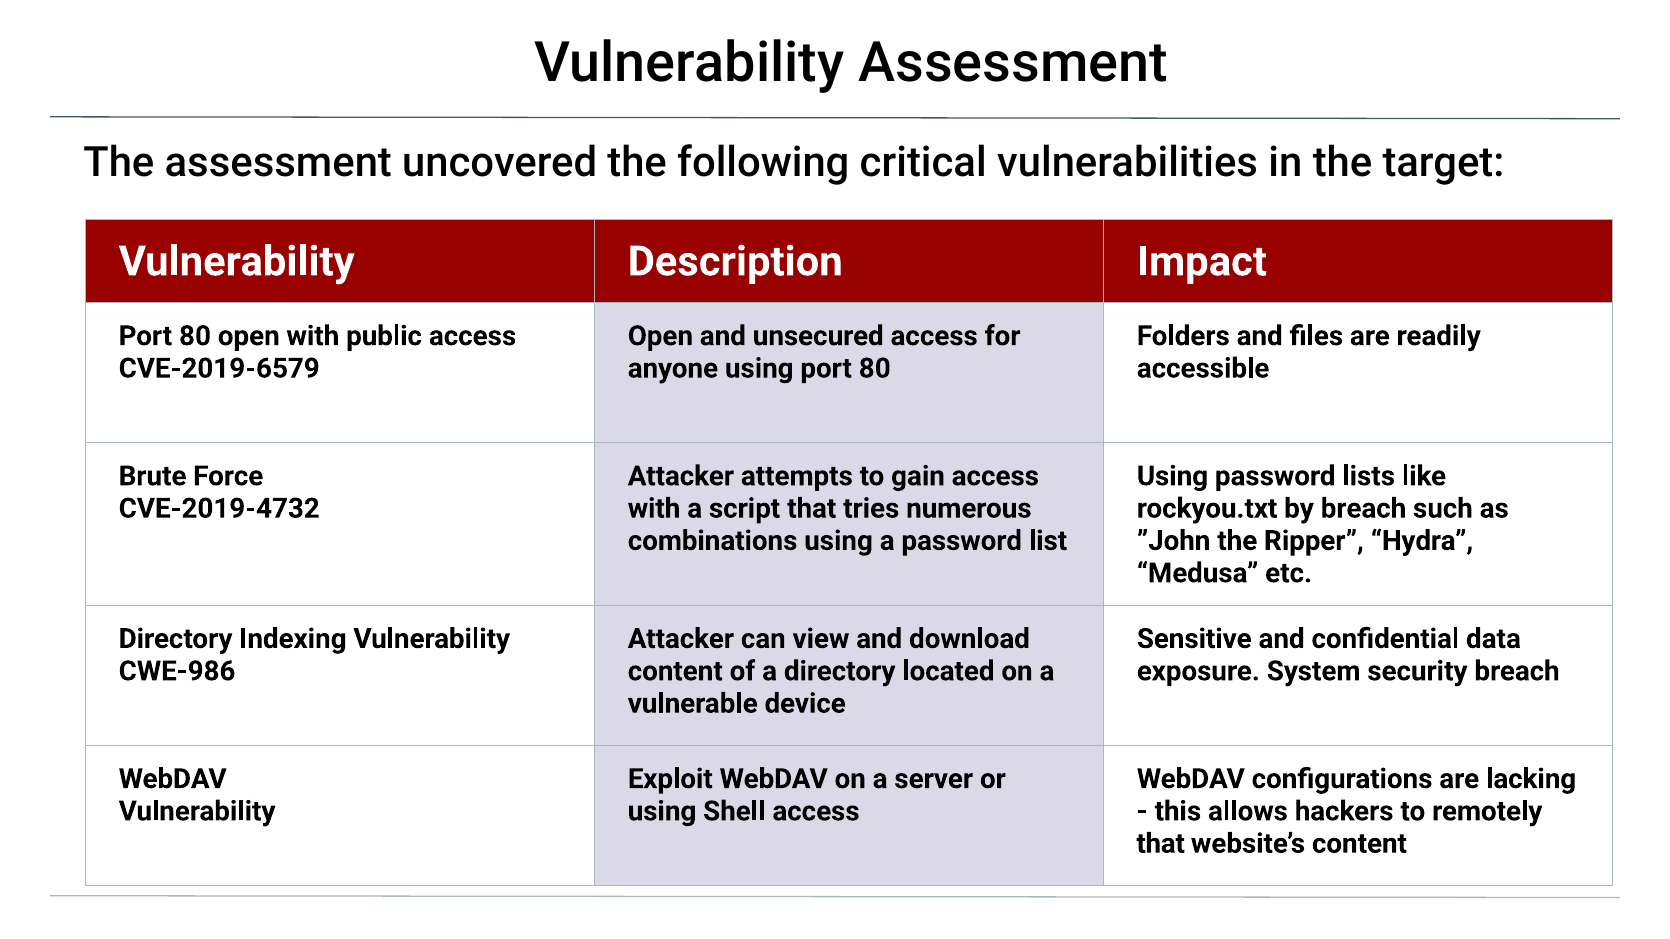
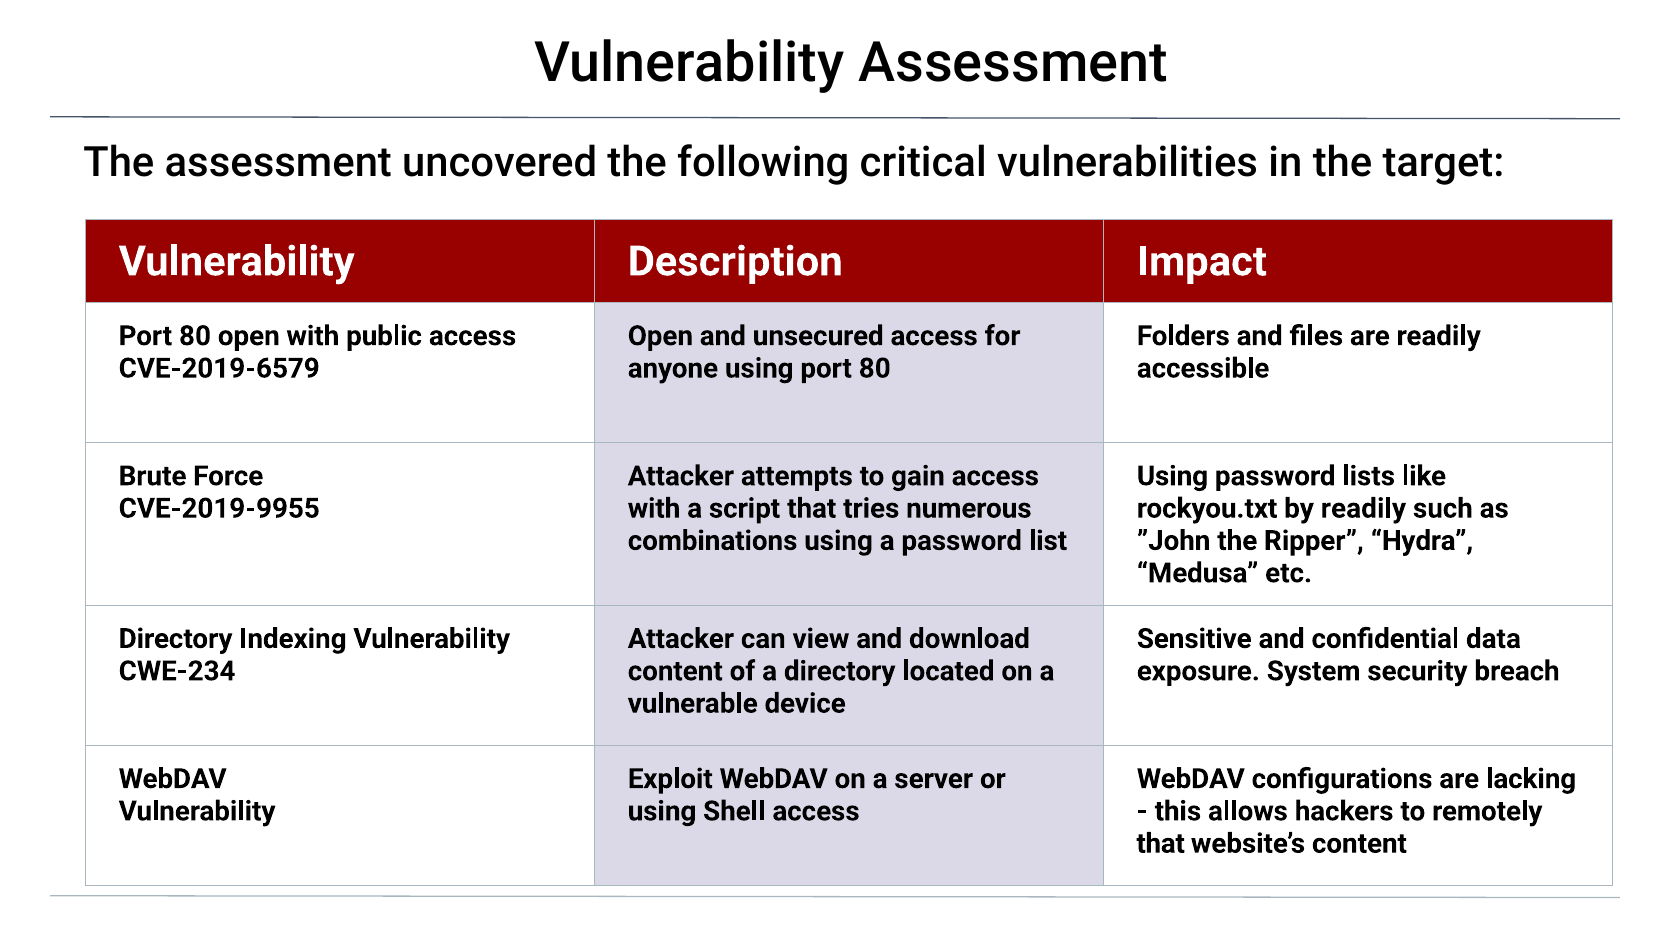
CVE-2019-4732: CVE-2019-4732 -> CVE-2019-9955 (219, 509)
by breach: breach -> readily (1363, 509)
CWE-986: CWE-986 -> CWE-234 (177, 671)
